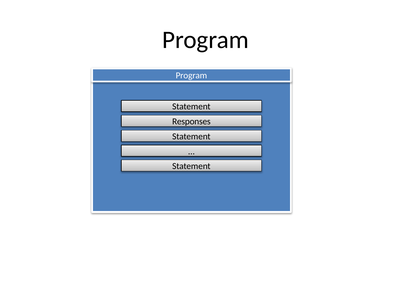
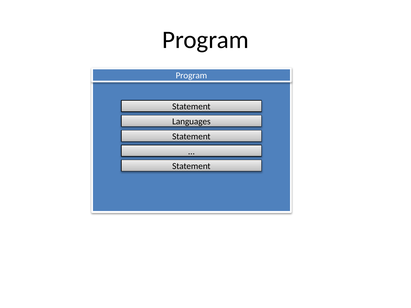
Responses: Responses -> Languages (191, 122)
